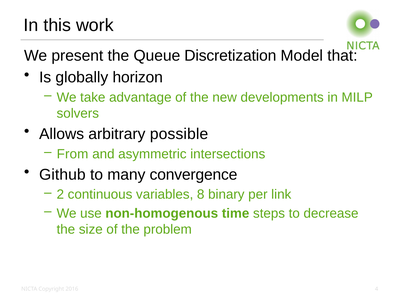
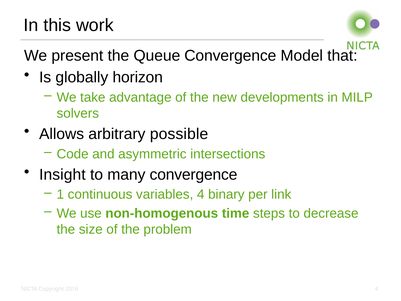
Queue Discretization: Discretization -> Convergence (230, 55)
From: From -> Code (73, 154)
Github: Github -> Insight (62, 174)
2: 2 -> 1 (60, 194)
variables 8: 8 -> 4 (201, 194)
